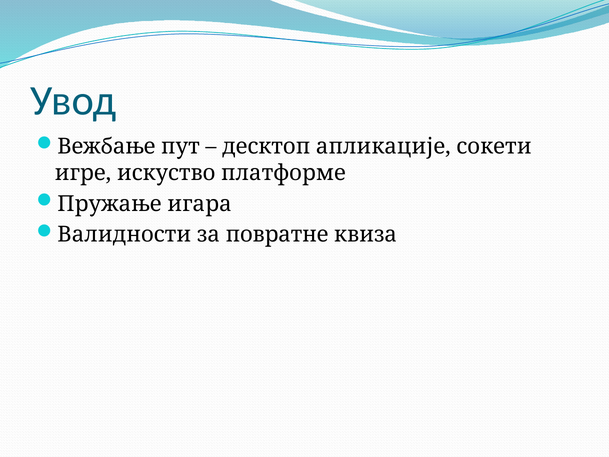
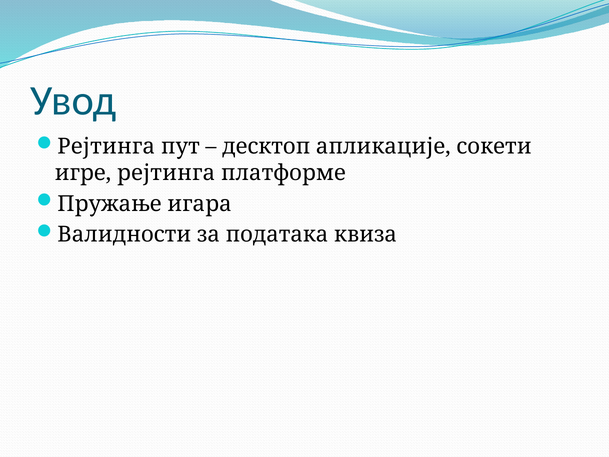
Вежбање: Вежбање -> Рејтинга (106, 147)
игре искуство: искуство -> рејтинга (166, 173)
повратне: повратне -> података (277, 235)
